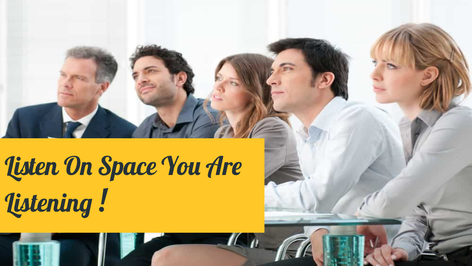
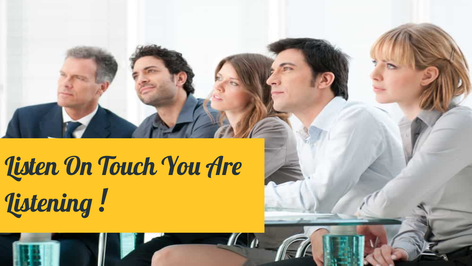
Space: Space -> Touch (127, 166)
